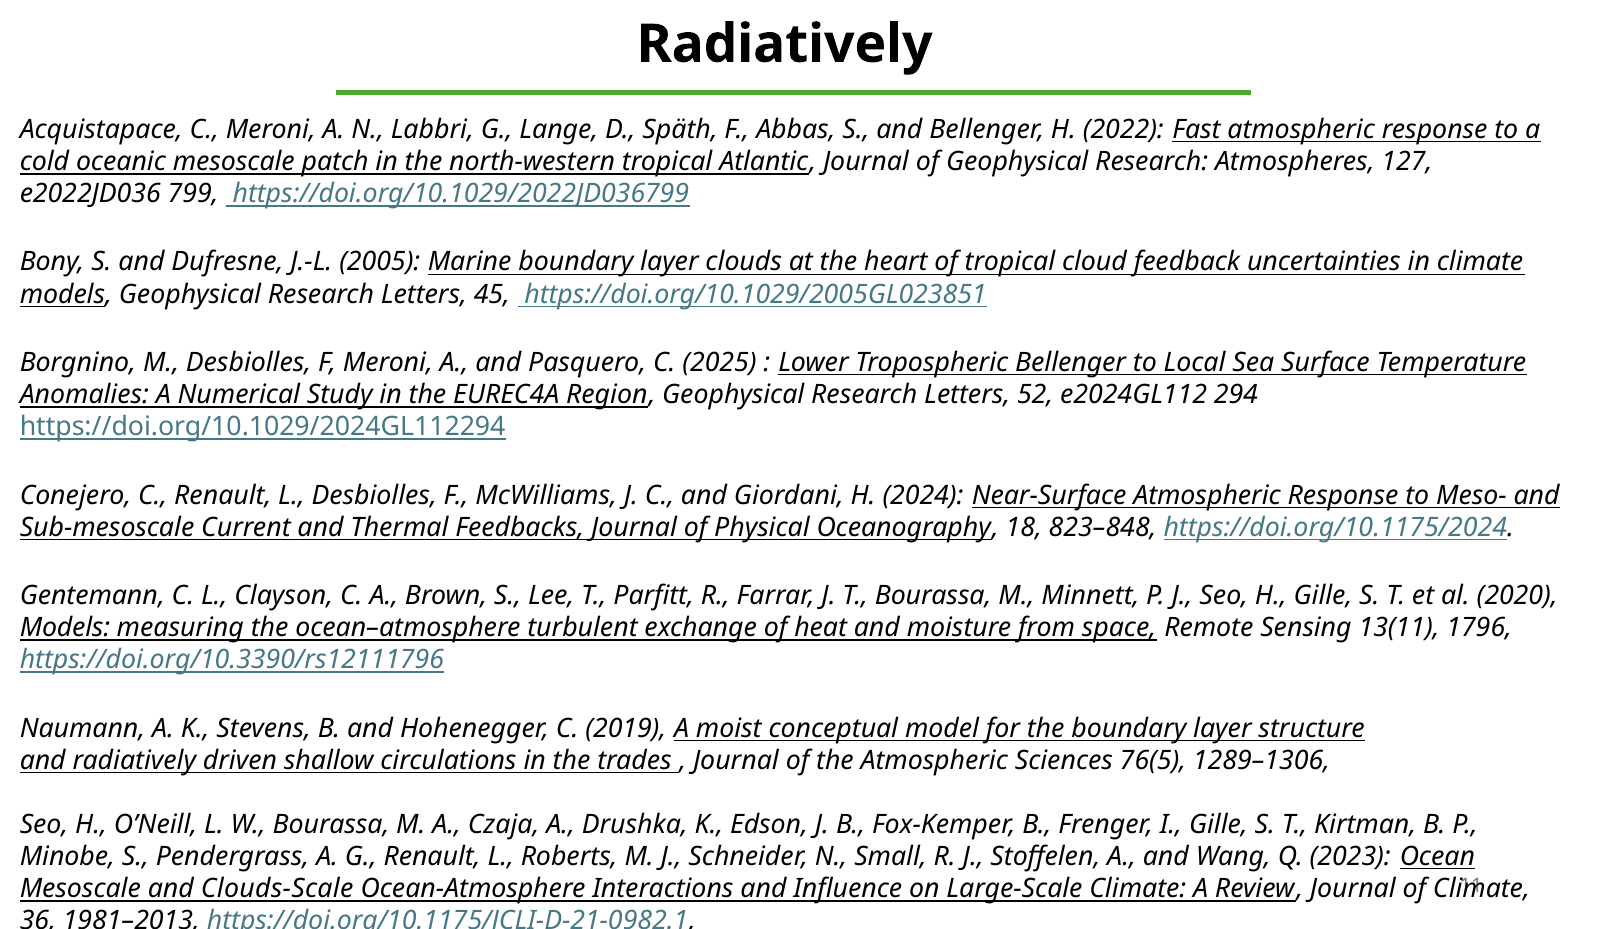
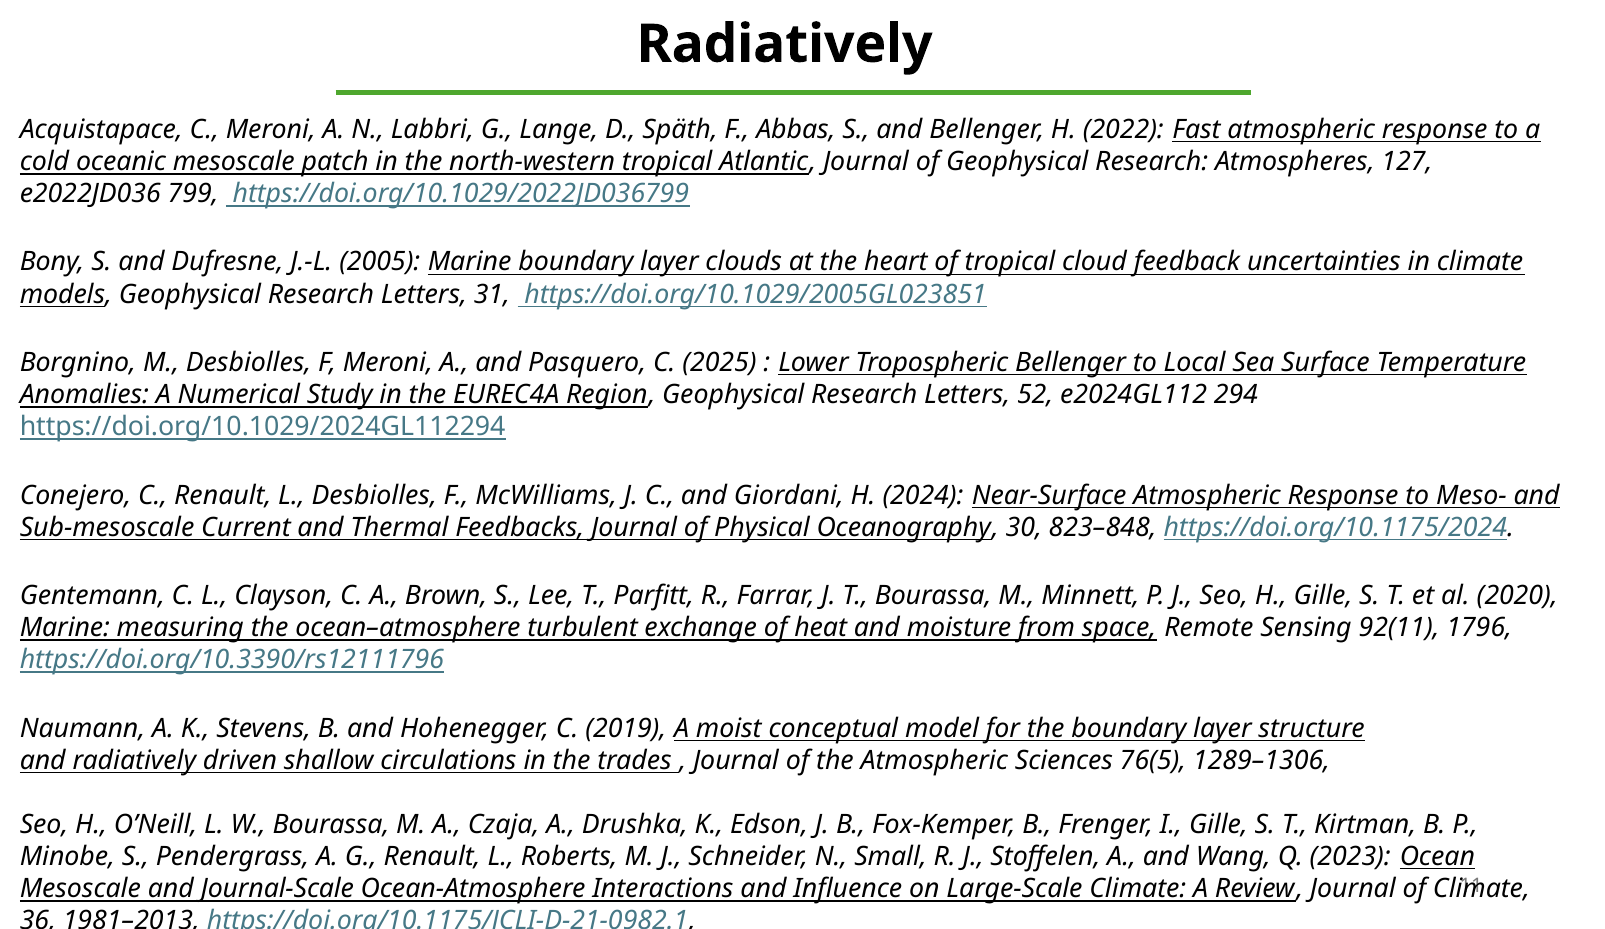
45: 45 -> 31 (492, 294)
18: 18 -> 30 (1024, 527)
Models: Models -> Marine (65, 628)
13(11: 13(11 -> 92(11 (1399, 628)
Clouds-Scale: Clouds-Scale -> Journal-Scale (277, 889)
